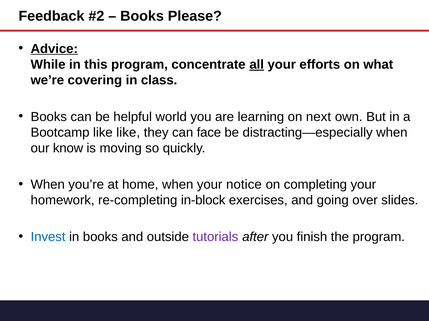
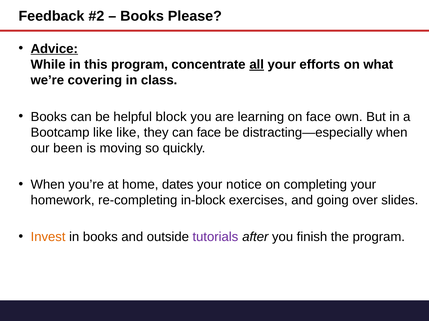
world: world -> block (171, 117)
on next: next -> face (319, 117)
know: know -> been (68, 148)
home when: when -> dates (178, 185)
Invest colour: blue -> orange (48, 238)
